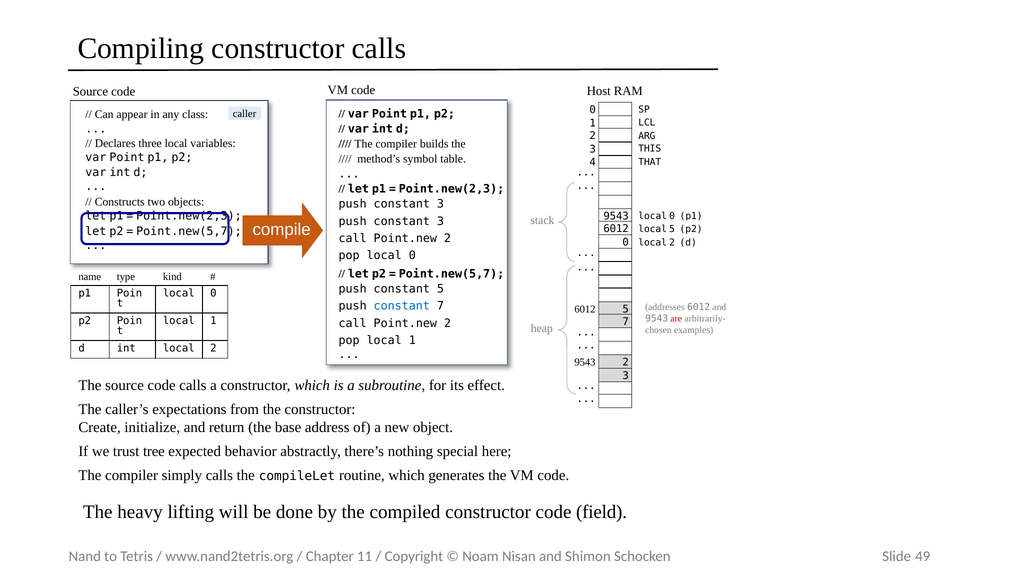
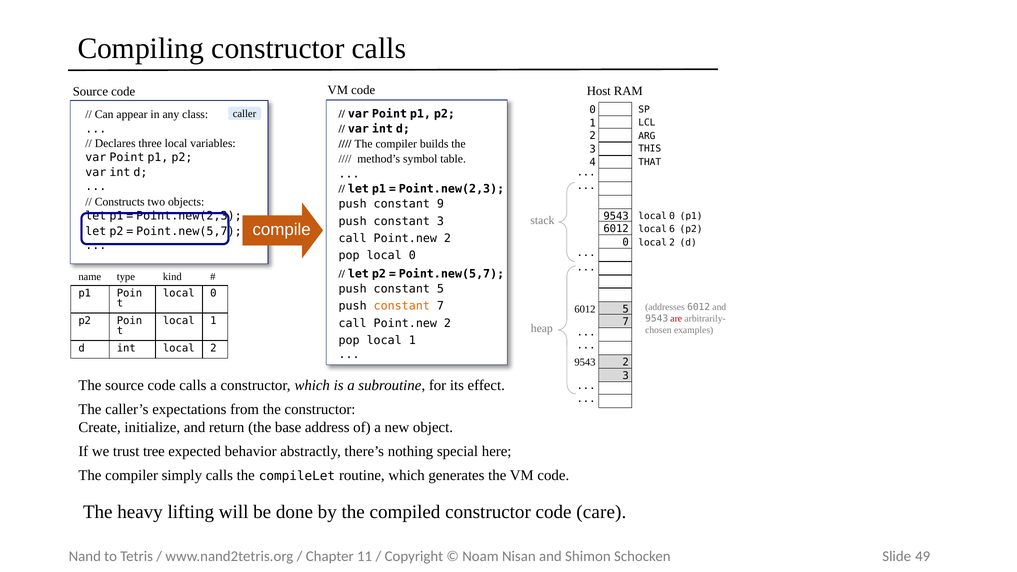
3: 3 -> 9 (440, 204)
local 5: 5 -> 6 (672, 229)
constant colour: blue -> orange (402, 306)
field: field -> care (601, 512)
